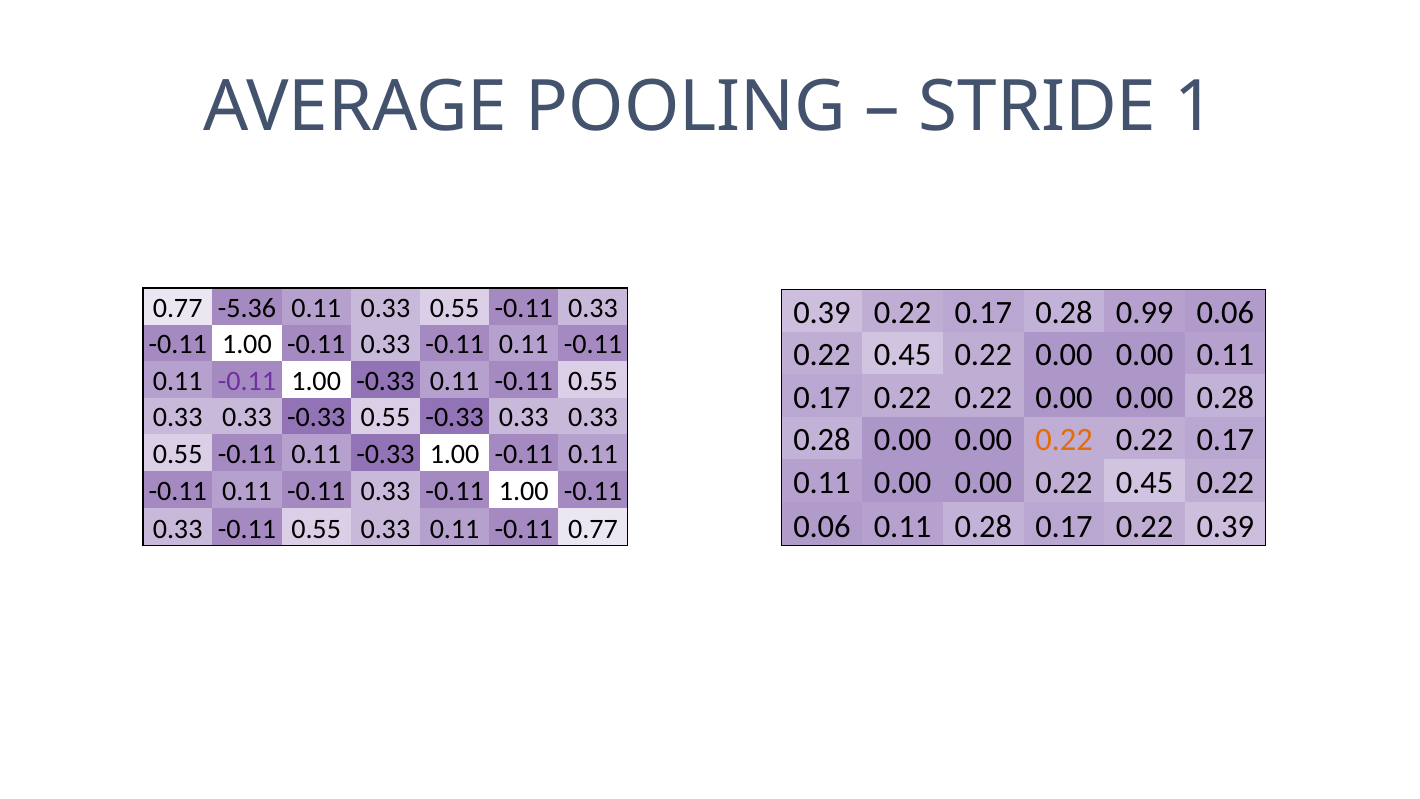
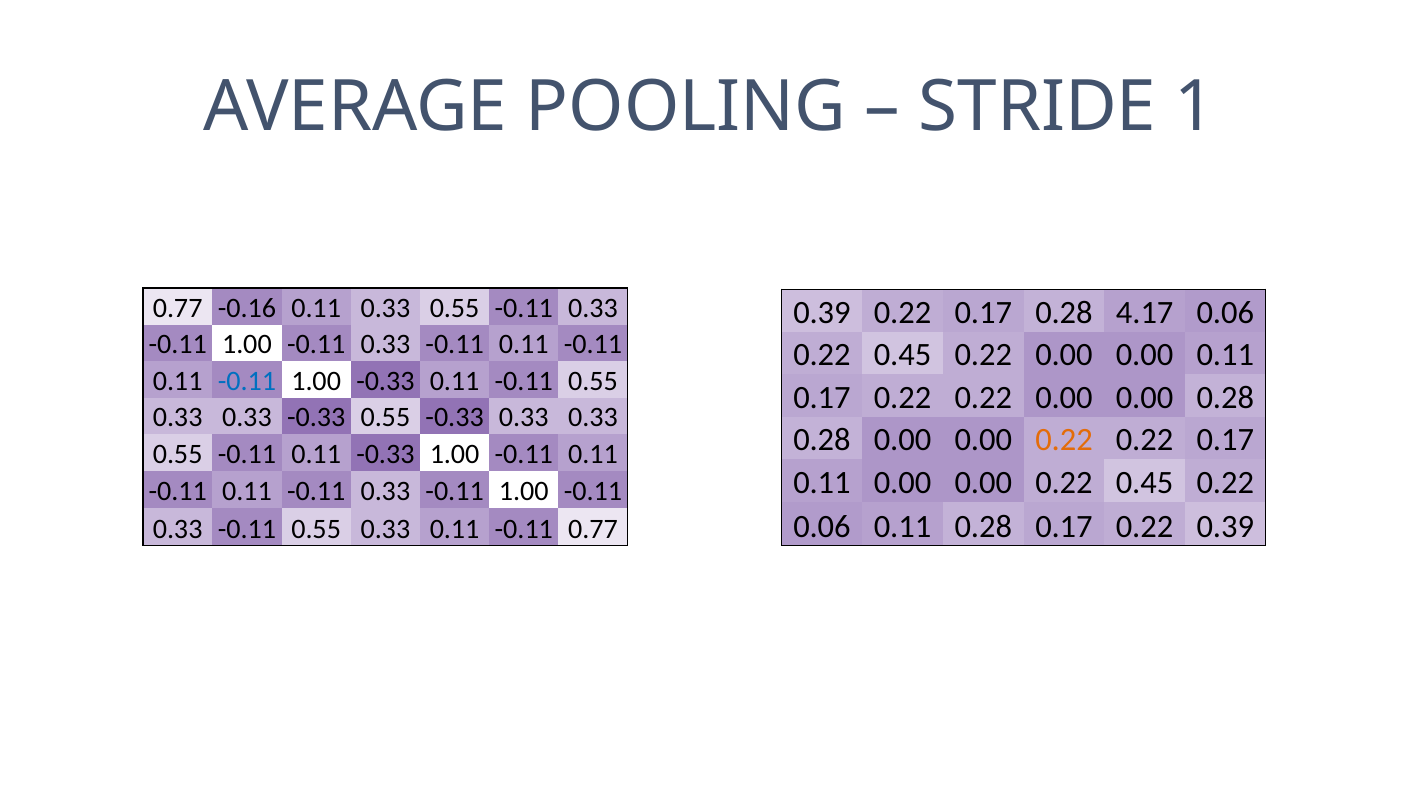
-5.36: -5.36 -> -0.16 (247, 308)
0.99: 0.99 -> 4.17 (1145, 312)
-0.11 colour: purple -> blue (247, 381)
